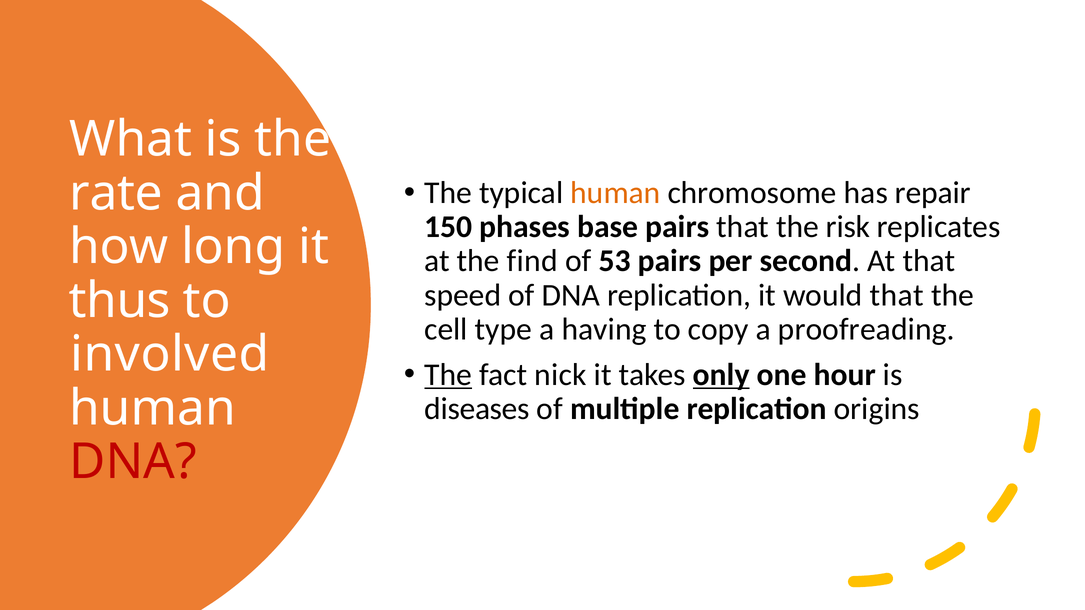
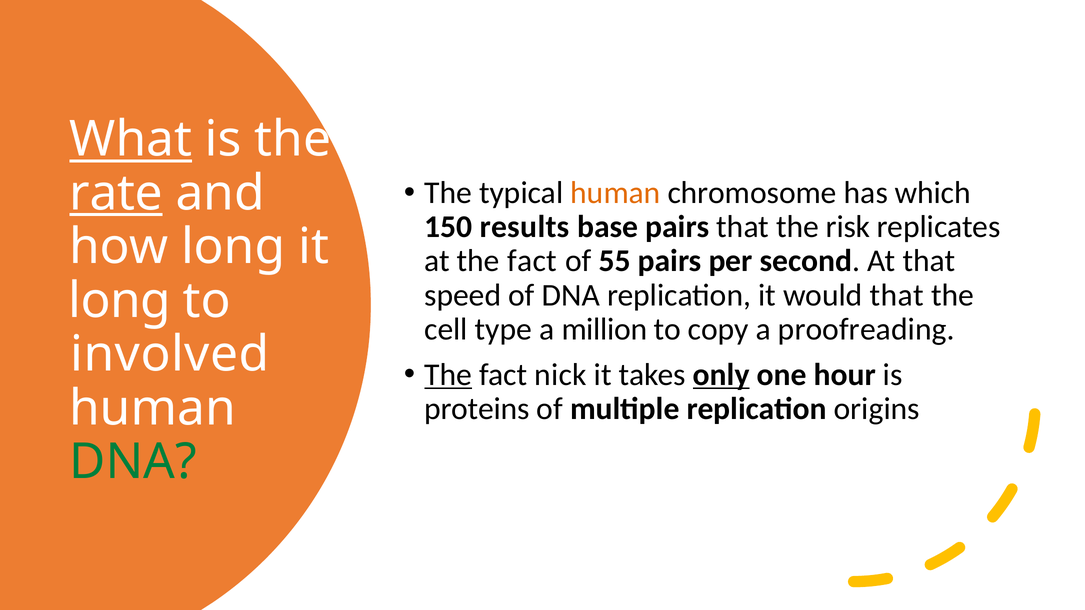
What underline: none -> present (131, 139)
repair: repair -> which (933, 193)
rate underline: none -> present (116, 193)
phases: phases -> results (525, 227)
at the find: find -> fact (532, 261)
53: 53 -> 55 (615, 261)
thus: thus -> long (120, 301)
having: having -> million (604, 329)
diseases: diseases -> proteins (477, 409)
DNA colour: red -> green (133, 462)
